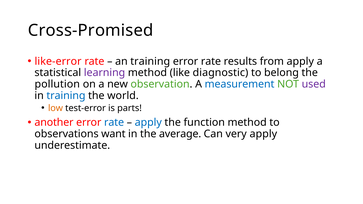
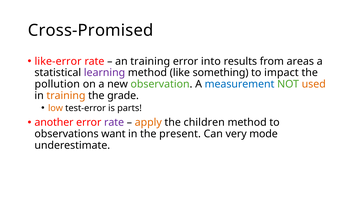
rate: rate -> into (211, 61)
from apply: apply -> areas (300, 61)
diagnostic: diagnostic -> something (221, 73)
belong: belong -> impact (281, 73)
used colour: purple -> orange (314, 84)
training colour: blue -> orange (66, 96)
world: world -> grade (123, 96)
rate colour: blue -> purple (114, 123)
apply colour: blue -> orange (148, 123)
function: function -> children (204, 123)
average: average -> present (180, 134)
very apply: apply -> mode (263, 134)
